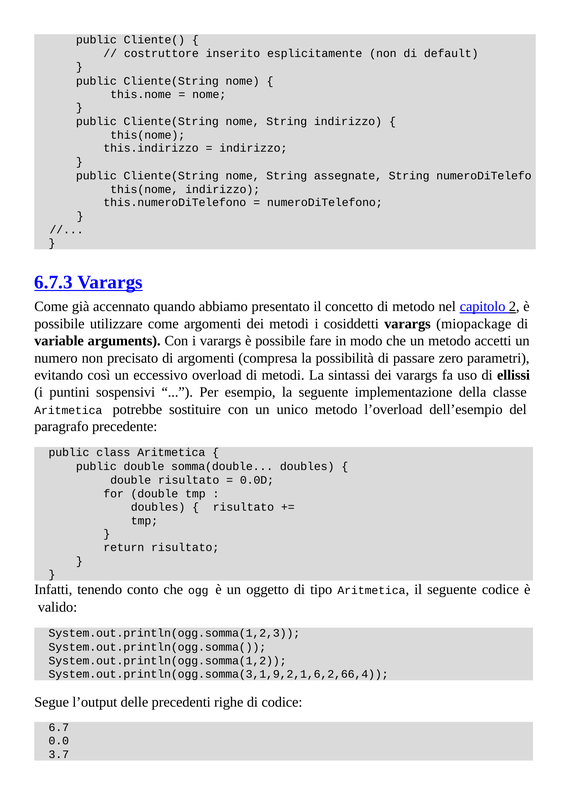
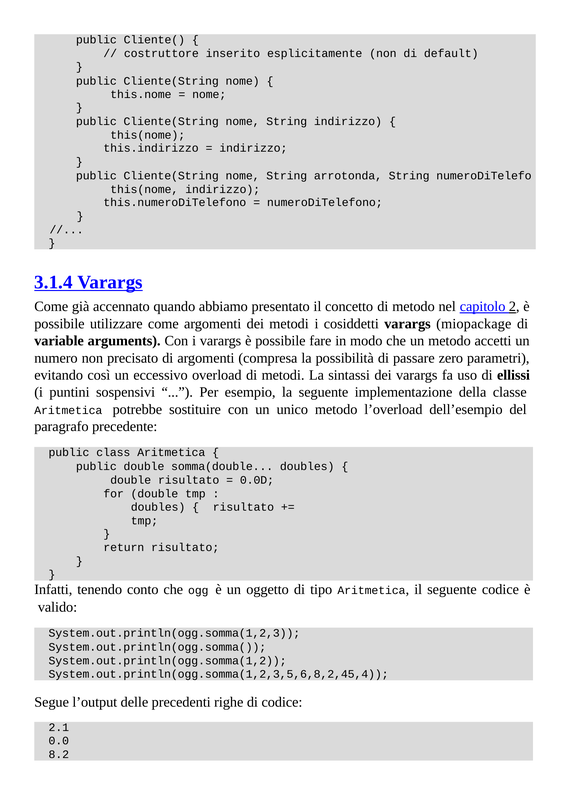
assegnate: assegnate -> arrotonda (348, 176)
6.7.3: 6.7.3 -> 3.1.4 (53, 282)
System.out.println(ogg.somma(3,1,9,2,1,6,2,66,4: System.out.println(ogg.somma(3,1,9,2,1,6,2,66,4 -> System.out.println(ogg.somma(1,2,3,5,6,8,2,45,4 (219, 674)
6.7: 6.7 -> 2.1 (59, 728)
3.7: 3.7 -> 8.2 (59, 755)
